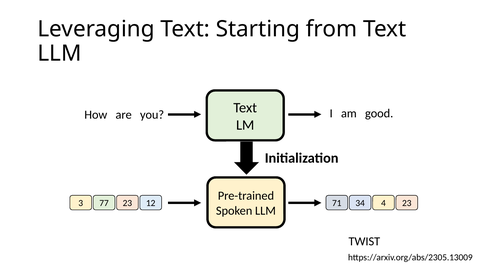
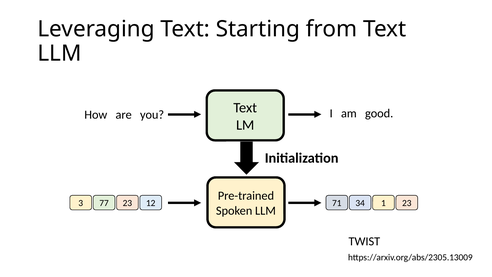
4: 4 -> 1 (383, 203)
